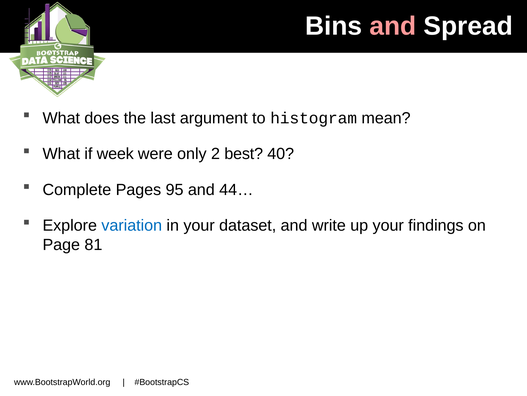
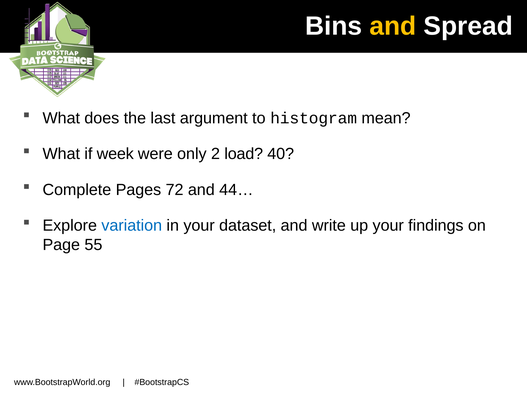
and colour: pink -> yellow (393, 26)
best: best -> load (244, 154)
95: 95 -> 72 (175, 189)
81: 81 -> 55 (93, 244)
